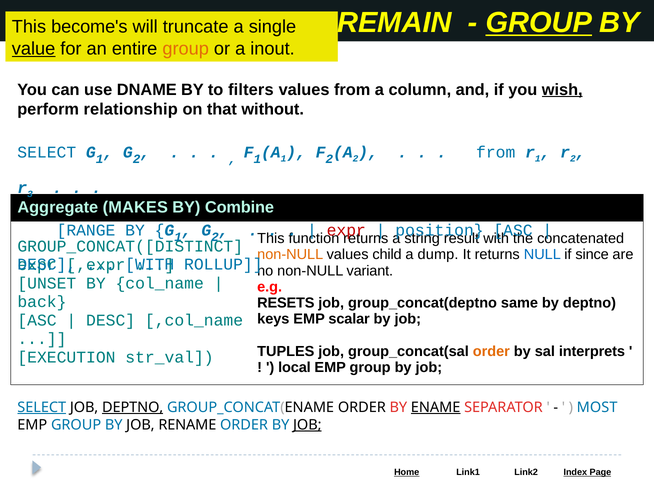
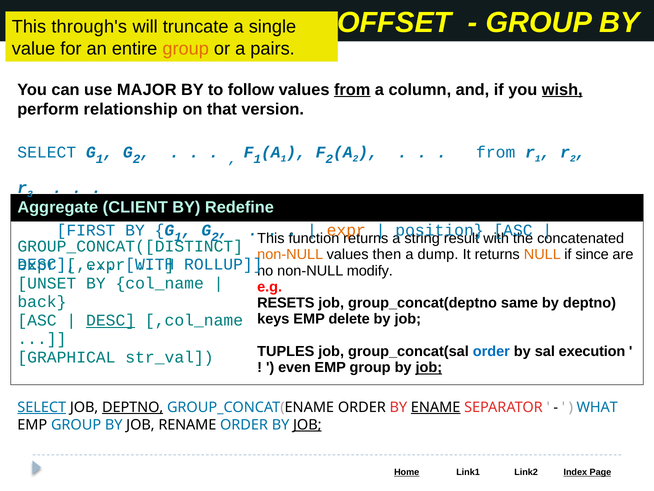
REMAIN: REMAIN -> OFFSET (394, 23)
GROUP underline: present -> none (539, 23)
become's: become's -> through's (89, 27)
value underline: present -> none (34, 49)
inout: inout -> pairs (273, 49)
DNAME: DNAME -> MAJOR (147, 90)
filters: filters -> follow (251, 90)
from underline: none -> present (352, 90)
without: without -> version (273, 109)
MAKES: MAKES -> CLIENT (135, 207)
Combine: Combine -> Redefine (239, 207)
RANGE: RANGE -> FIRST (86, 230)
expr colour: red -> orange (346, 230)
child: child -> then (387, 254)
NULL colour: blue -> orange (542, 254)
variant: variant -> modify (370, 270)
scalar: scalar -> delete (349, 319)
DESC underline: none -> present (111, 320)
order colour: orange -> blue (491, 351)
interprets: interprets -> execution (592, 351)
EXECUTION: EXECUTION -> GRAPHICAL (66, 357)
local: local -> even (294, 367)
job underline: none -> present (429, 367)
MOST: MOST -> WHAT (597, 407)
